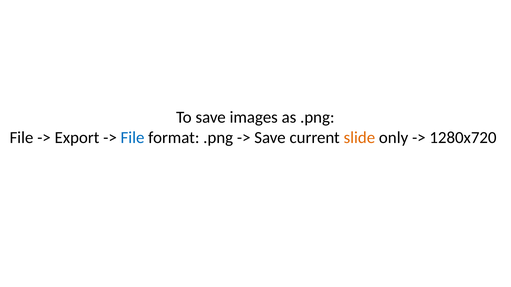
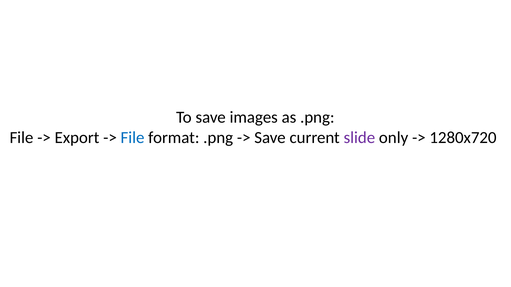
slide colour: orange -> purple (359, 138)
